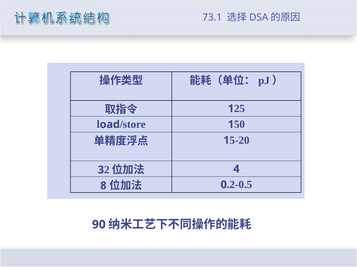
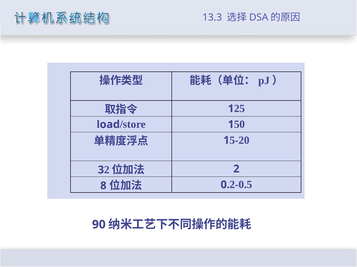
73.1: 73.1 -> 13.3 (212, 17)
4: 4 -> 2 (236, 169)
